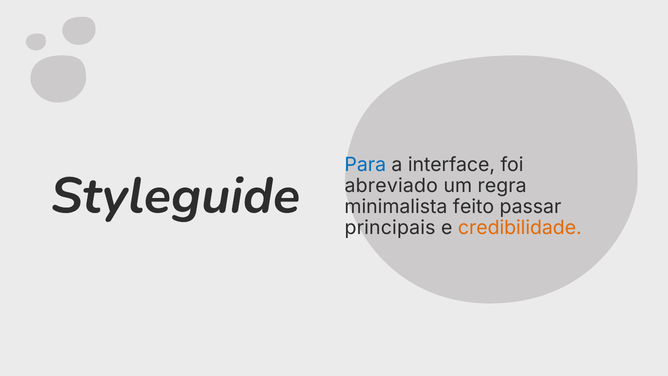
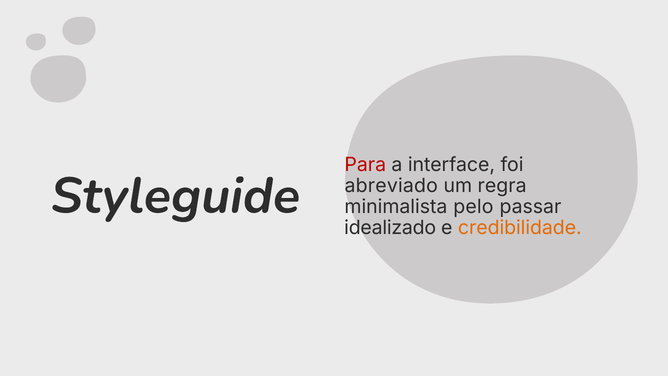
Para colour: blue -> red (365, 164)
feito: feito -> pelo (473, 207)
principais: principais -> idealizado (390, 228)
